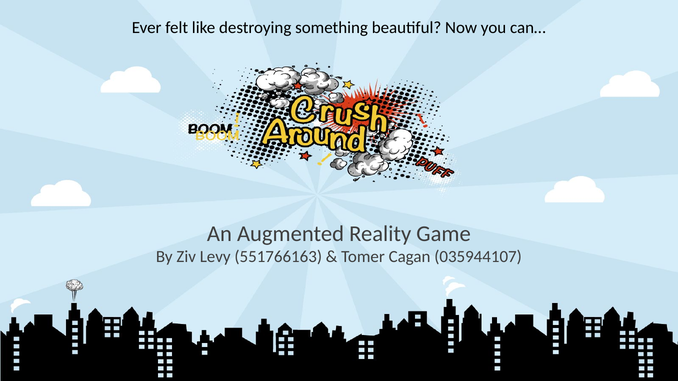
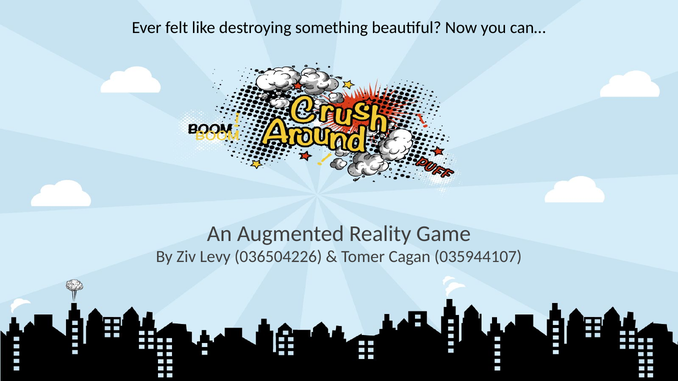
551766163: 551766163 -> 036504226 (278, 257)
